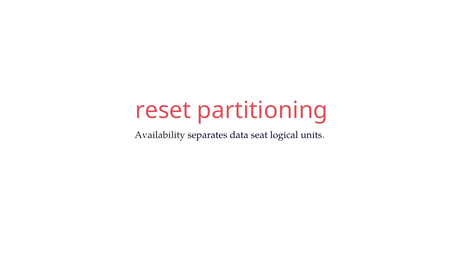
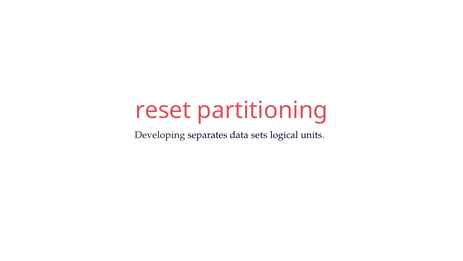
Availability: Availability -> Developing (160, 135)
seat: seat -> sets (259, 135)
